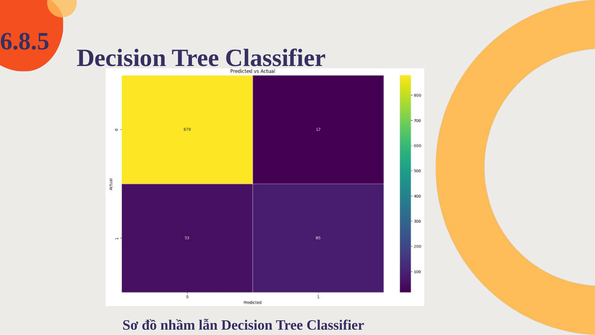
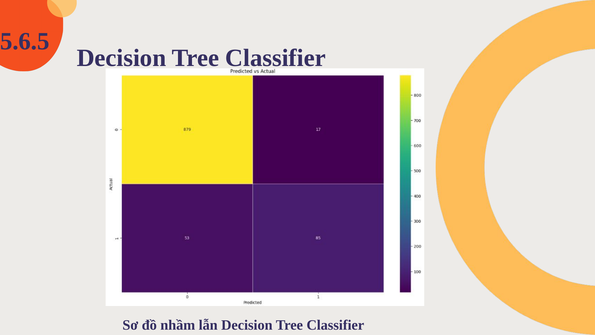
6.8.5: 6.8.5 -> 5.6.5 (25, 41)
